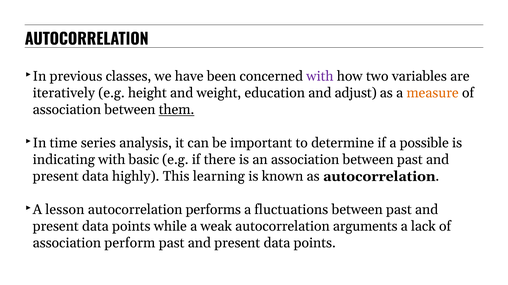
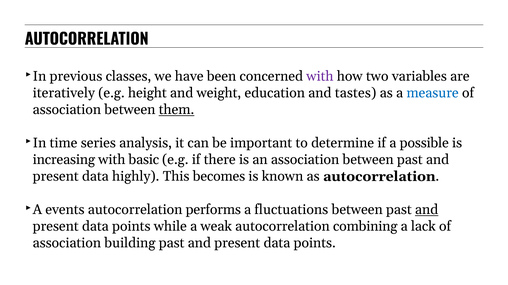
adjust: adjust -> tastes (356, 93)
measure colour: orange -> blue (433, 93)
indicating: indicating -> increasing (64, 160)
learning: learning -> becomes (219, 177)
lesson: lesson -> events (65, 210)
and underline: none -> present (427, 210)
arguments: arguments -> combining (365, 227)
perform: perform -> building (130, 243)
